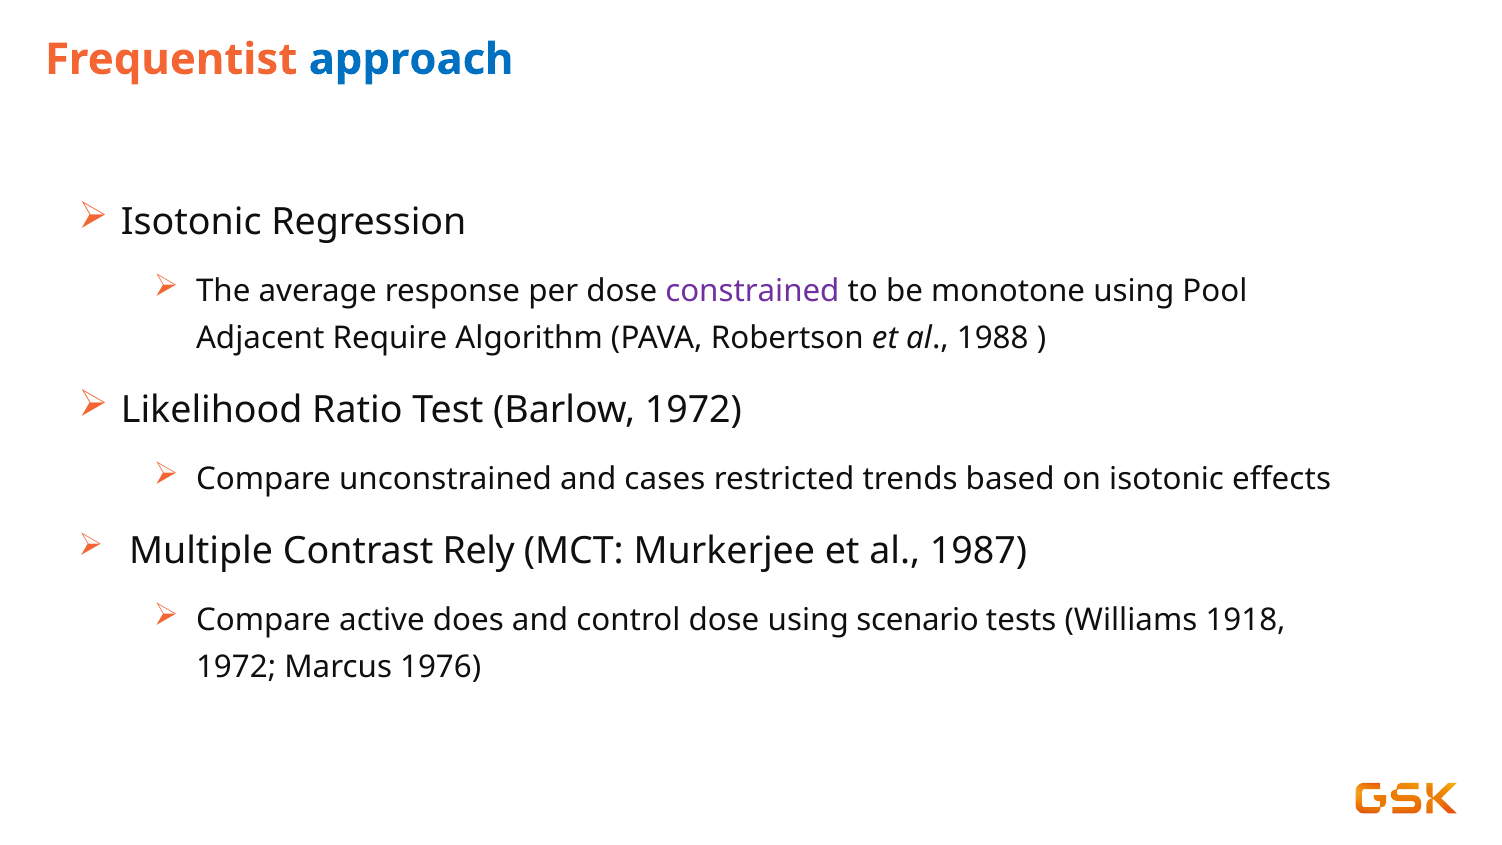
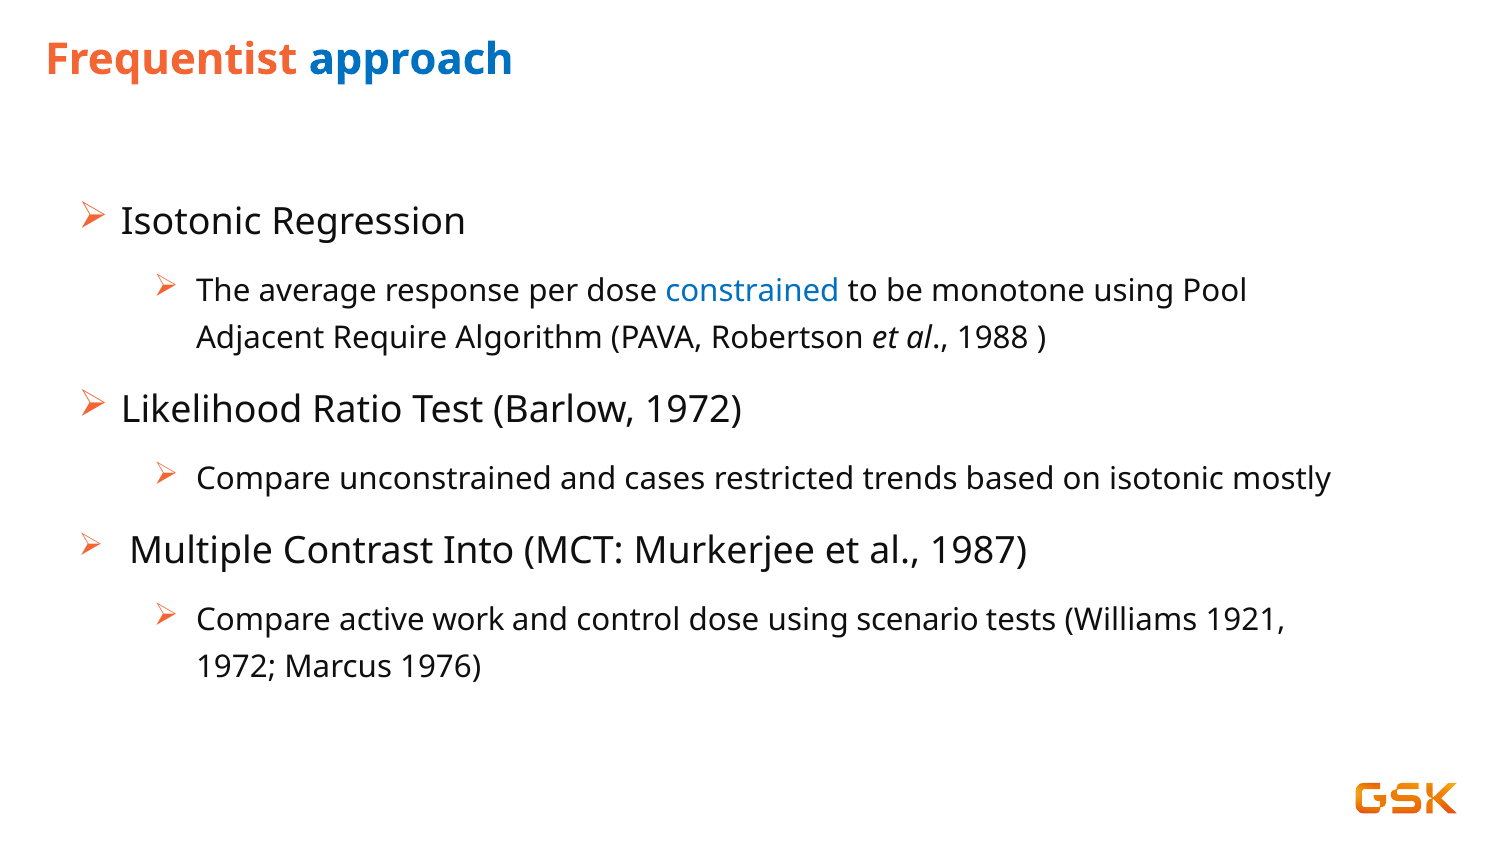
constrained colour: purple -> blue (752, 291)
effects: effects -> mostly (1282, 479)
Rely: Rely -> Into (479, 551)
does: does -> work (468, 620)
1918: 1918 -> 1921 (1246, 620)
